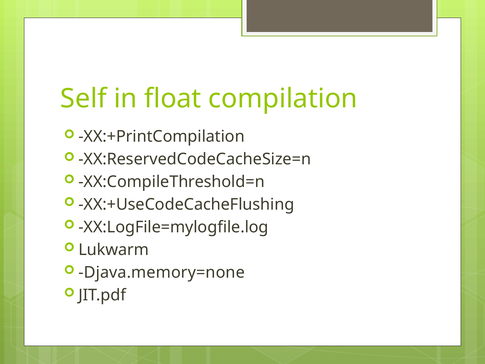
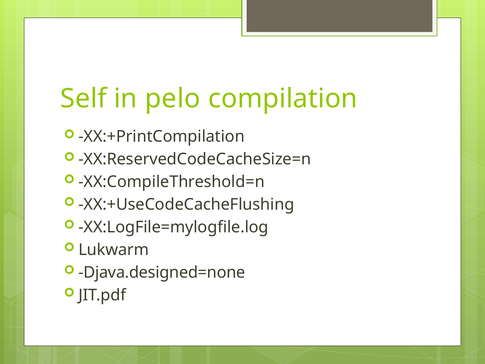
float: float -> pelo (173, 98)
Djava.memory=none: Djava.memory=none -> Djava.designed=none (162, 272)
